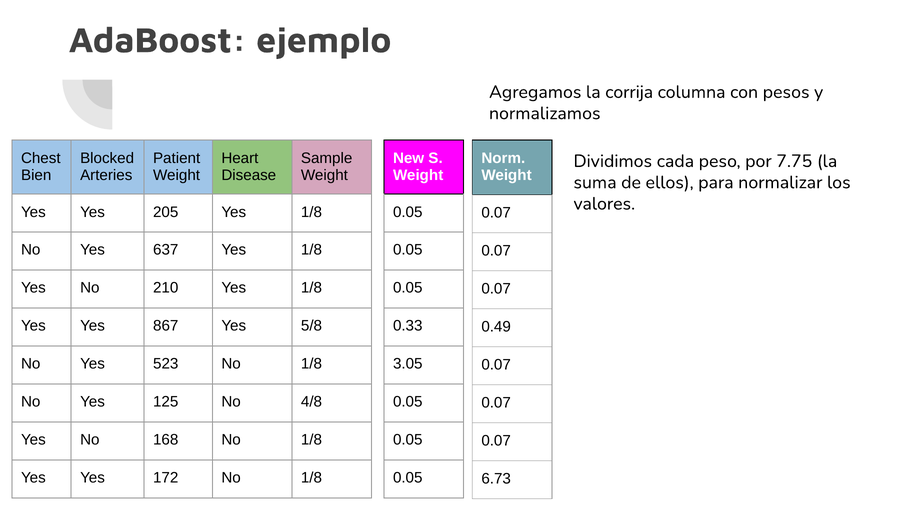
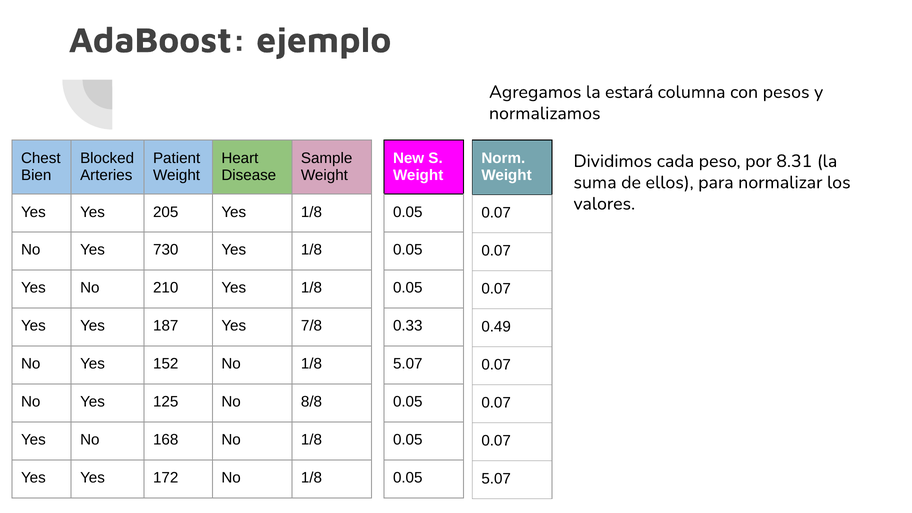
corrija: corrija -> estará (629, 92)
7.75: 7.75 -> 8.31 (794, 161)
637: 637 -> 730 (166, 250)
867: 867 -> 187 (166, 326)
5/8: 5/8 -> 7/8 (312, 326)
523: 523 -> 152 (166, 364)
3.05: 3.05 -> 5.07 (408, 364)
4/8: 4/8 -> 8/8 (312, 402)
6.73: 6.73 -> 5.07 (496, 479)
